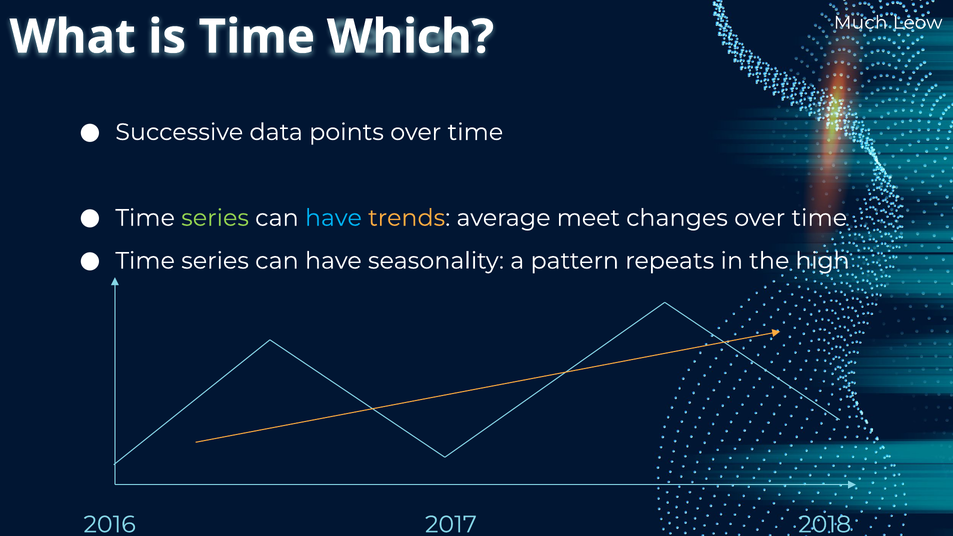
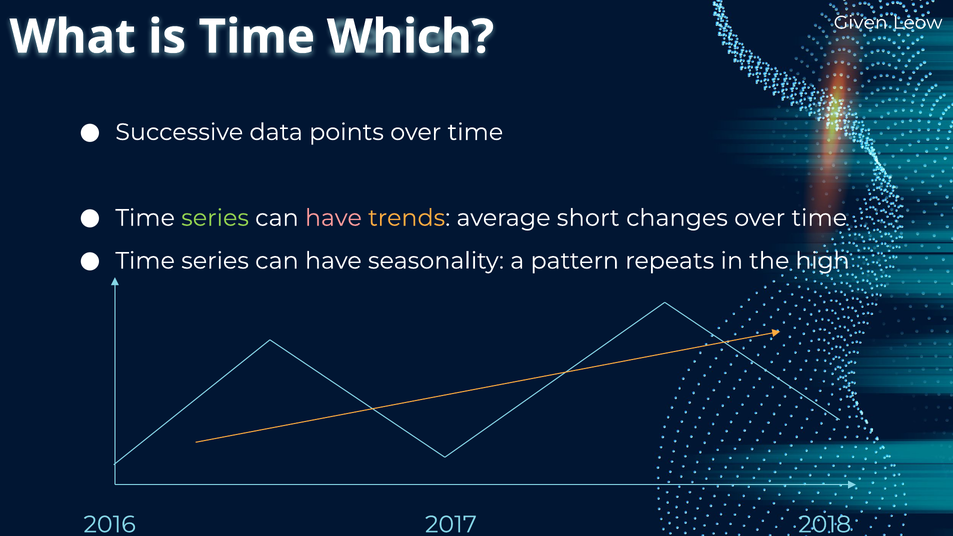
Much: Much -> Given (861, 23)
have colour: light blue -> pink (333, 218)
meet: meet -> short (588, 218)
